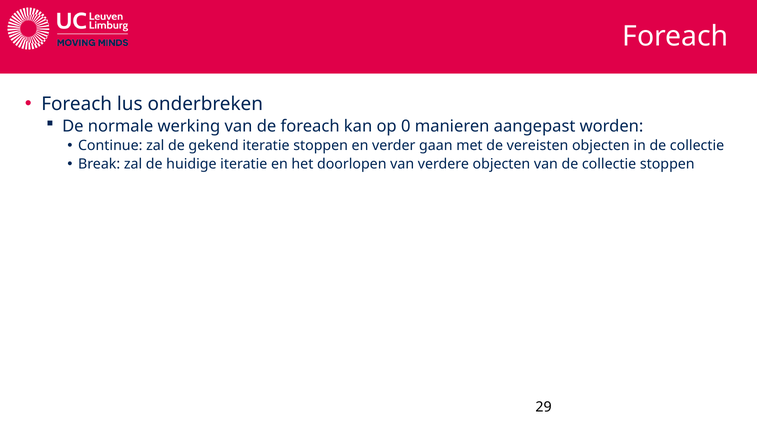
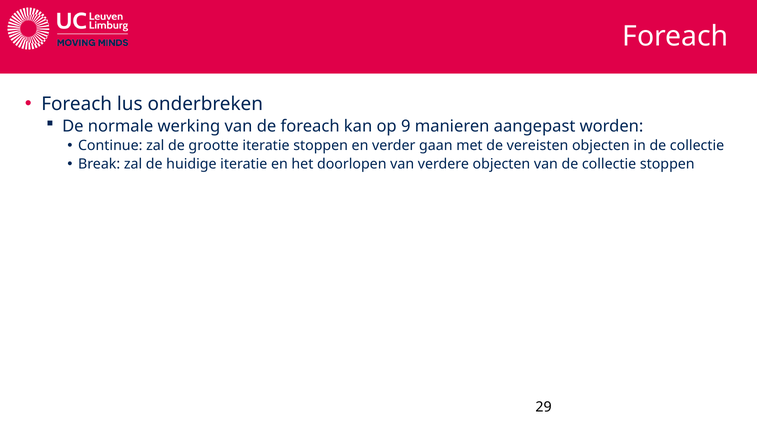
0: 0 -> 9 (406, 126)
gekend: gekend -> grootte (214, 146)
